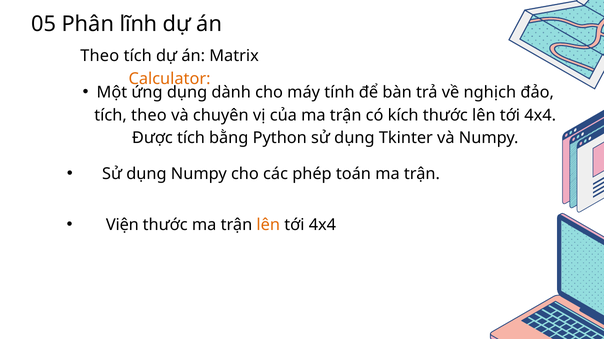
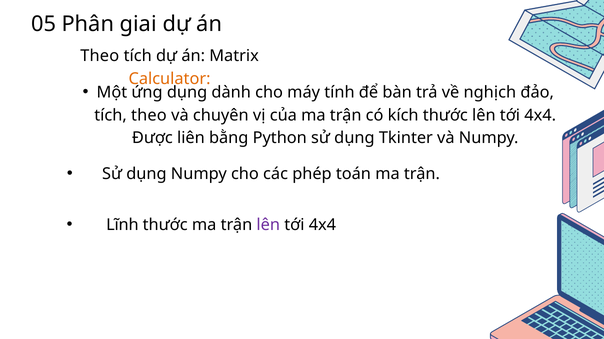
lĩnh: lĩnh -> giai (138, 24)
Được tích: tích -> liên (191, 138)
Viện: Viện -> Lĩnh (122, 225)
lên colour: orange -> purple (268, 225)
